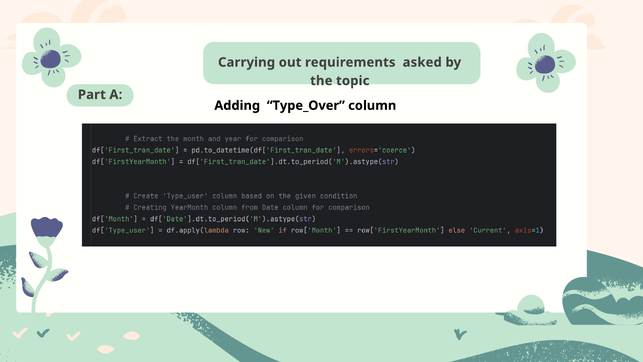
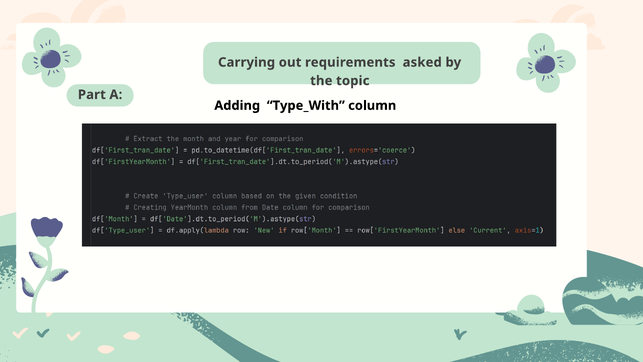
Type_Over: Type_Over -> Type_With (306, 105)
